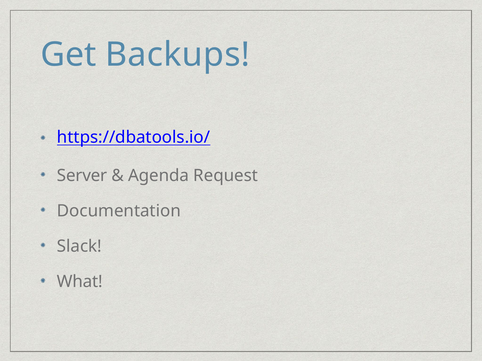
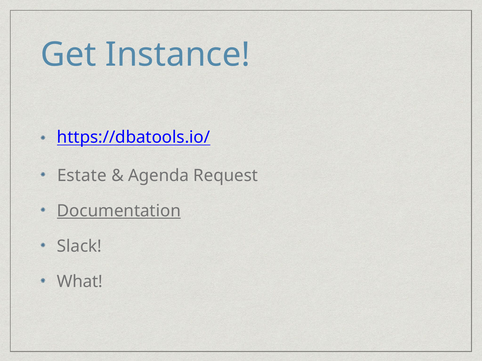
Backups: Backups -> Instance (178, 55)
Server: Server -> Estate (82, 176)
Documentation underline: none -> present (119, 211)
